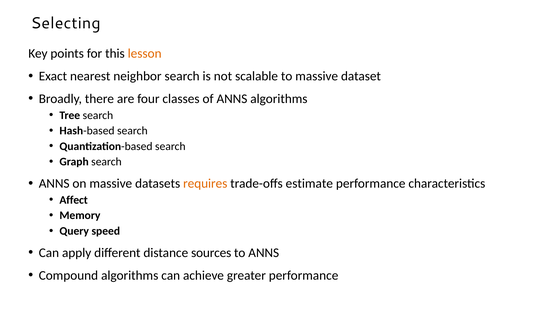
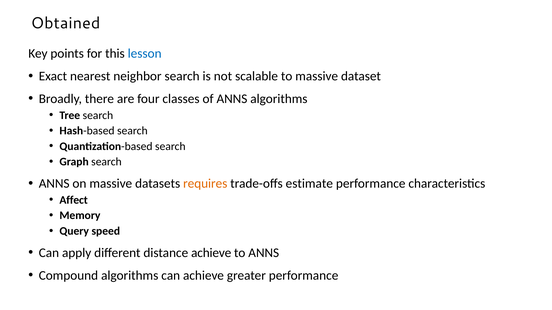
Selecting: Selecting -> Obtained (66, 23)
lesson colour: orange -> blue (145, 54)
distance sources: sources -> achieve (211, 253)
